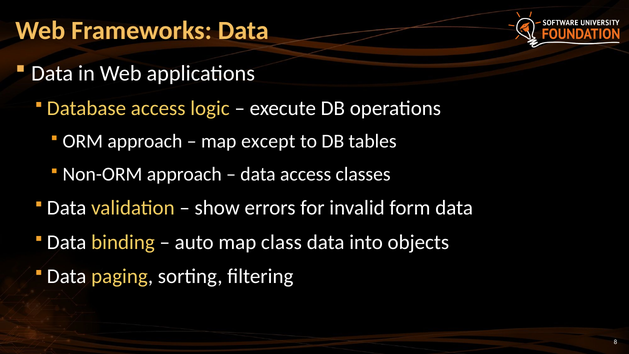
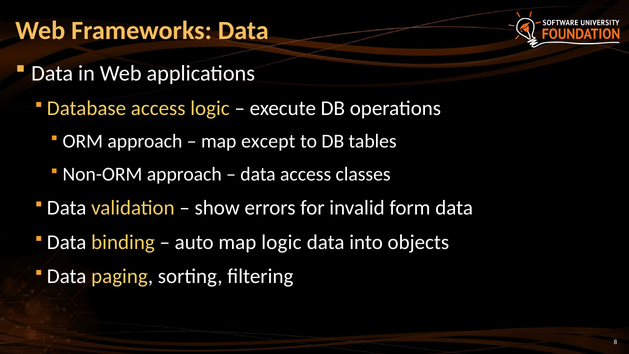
map class: class -> logic (281, 242)
